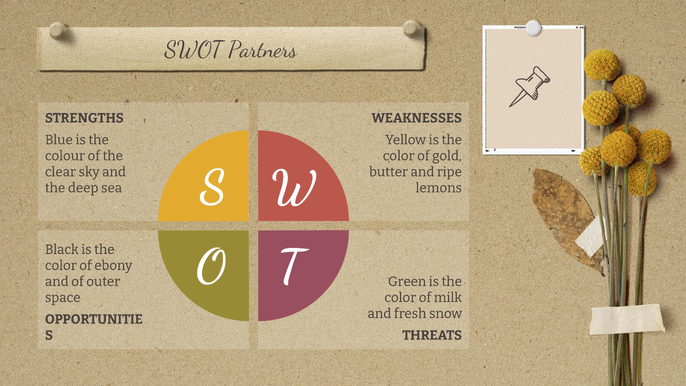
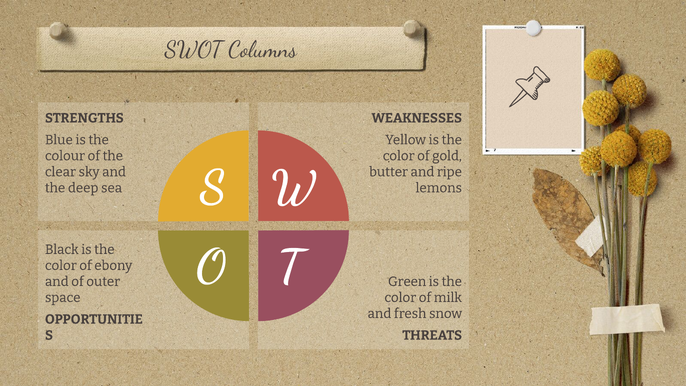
Partners: Partners -> Columns (263, 49)
